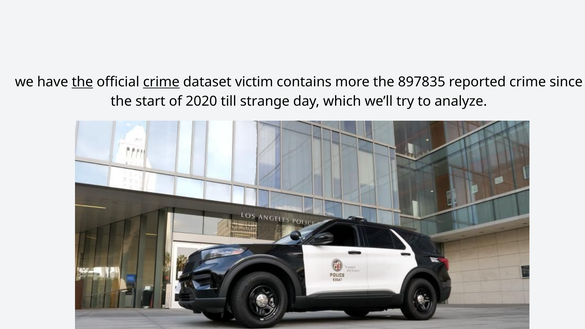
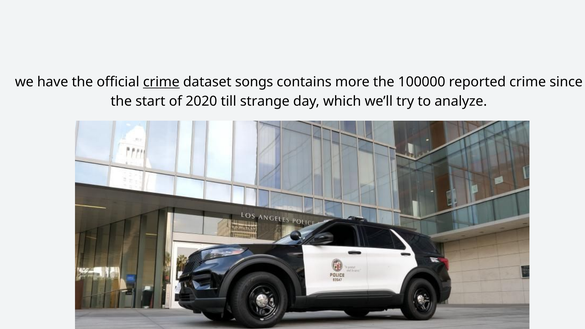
the underline: present -> none (82, 82)
victim: victim -> songs (254, 82)
897835: 897835 -> 100000 (422, 82)
